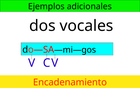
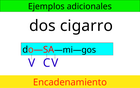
vocales: vocales -> cigarro (86, 26)
